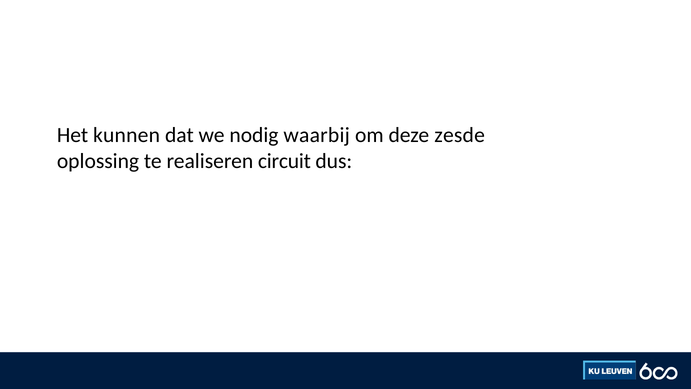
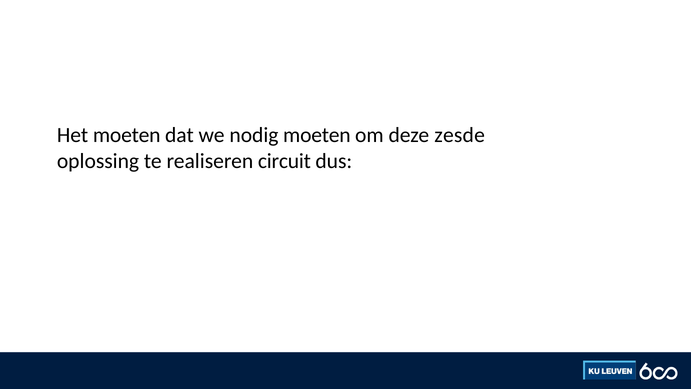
Het kunnen: kunnen -> moeten (127, 135)
nodig waarbij: waarbij -> moeten (317, 135)
